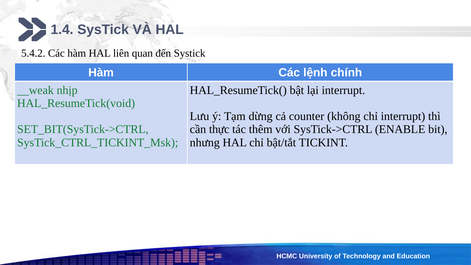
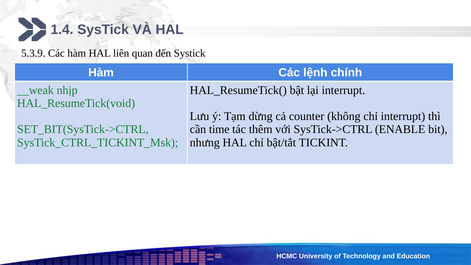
5.4.2: 5.4.2 -> 5.3.9 (33, 53)
thực: thực -> time (219, 129)
